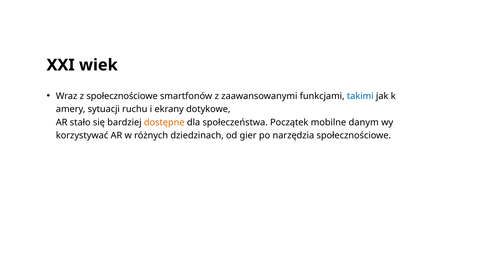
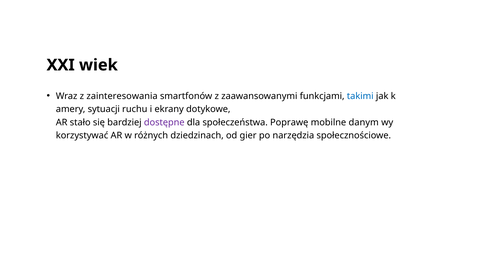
z społecznościowe: społecznościowe -> zainteresowania (122, 96)
dostępne colour: orange -> purple (164, 123)
Początek: Początek -> Poprawę (289, 123)
